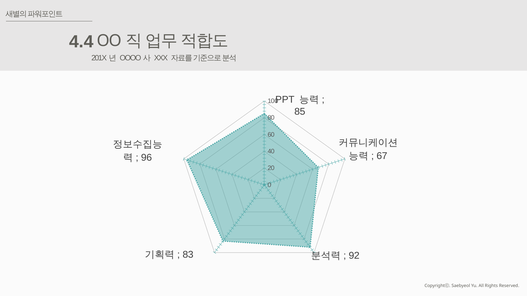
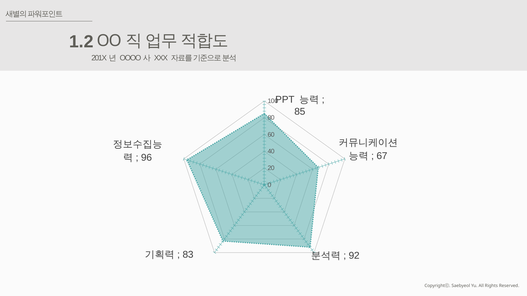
4.4: 4.4 -> 1.2 (81, 42)
